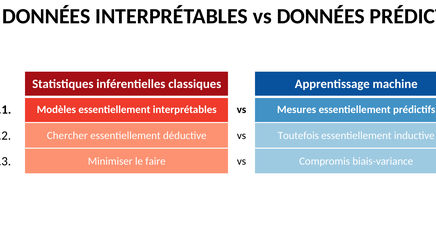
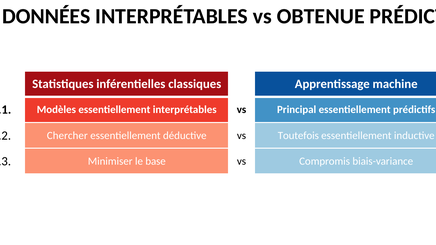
vs DONNÉES: DONNÉES -> OBTENUE (321, 16)
Mesures: Mesures -> Principal (297, 110)
faire: faire -> base (156, 161)
